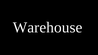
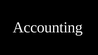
Warehouse: Warehouse -> Accounting (48, 27)
